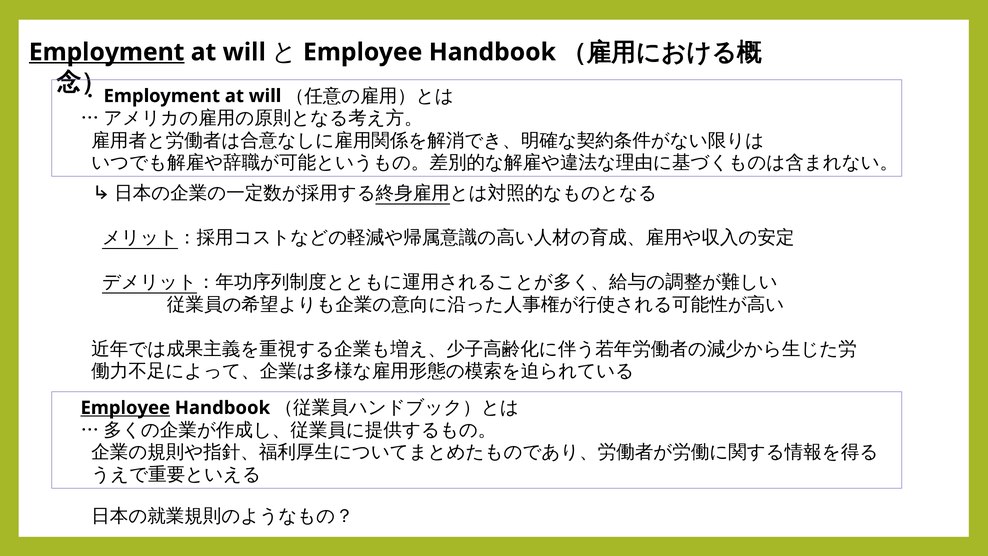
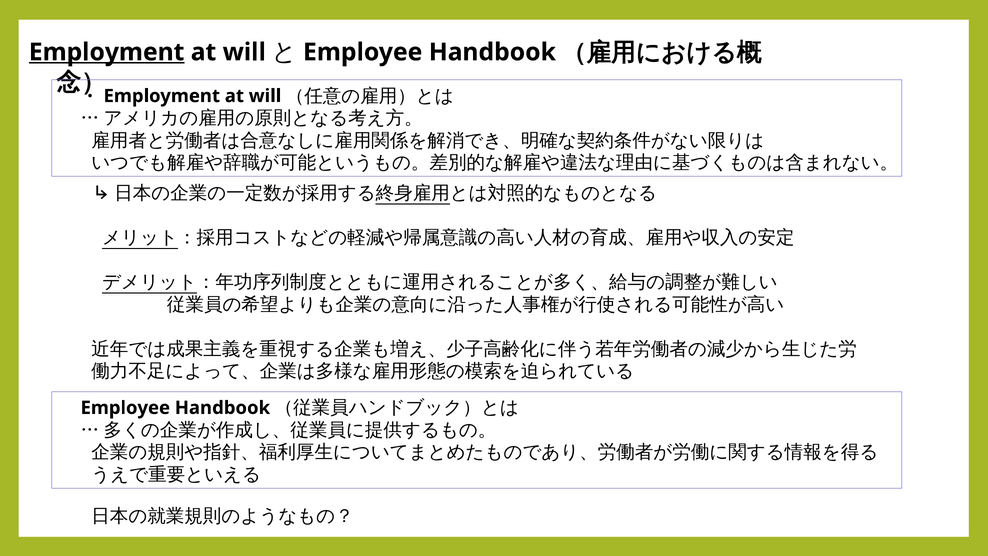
Employee underline: present -> none (125, 408)
